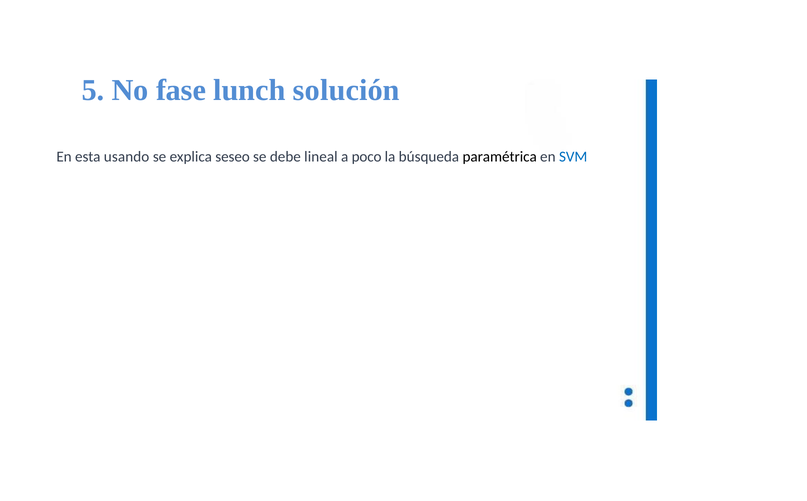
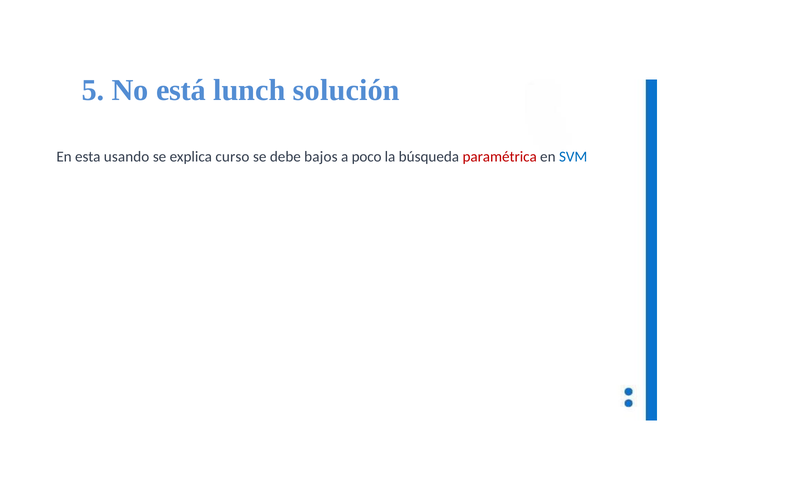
fase: fase -> está (181, 90)
seseo: seseo -> curso (232, 157)
lineal: lineal -> bajos (321, 157)
paramétrica colour: black -> red (500, 157)
